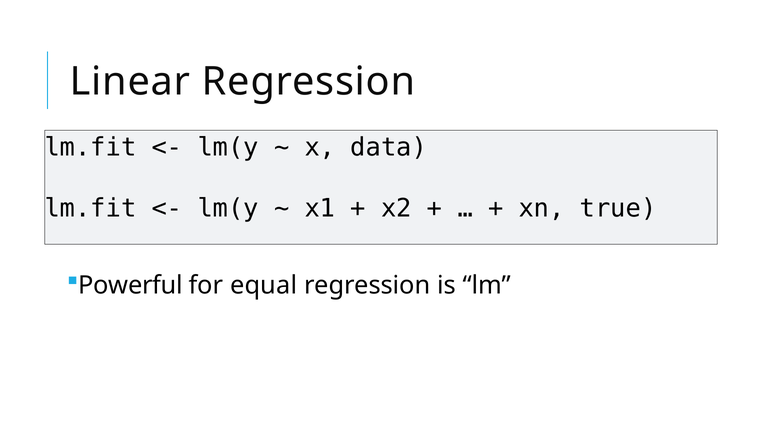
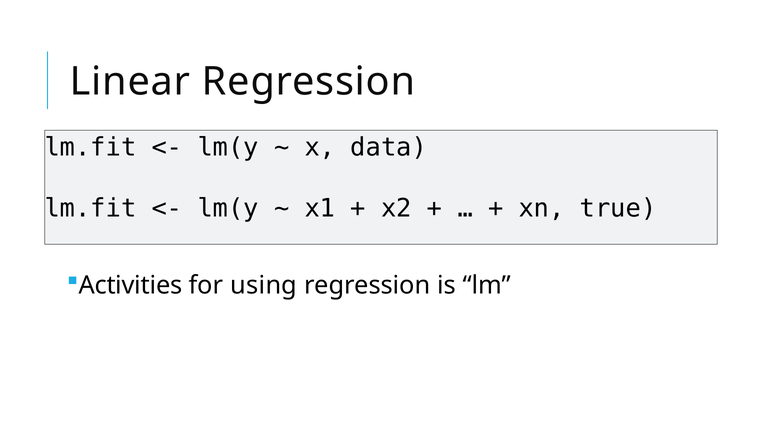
Powerful: Powerful -> Activities (130, 285)
equal: equal -> using (264, 285)
